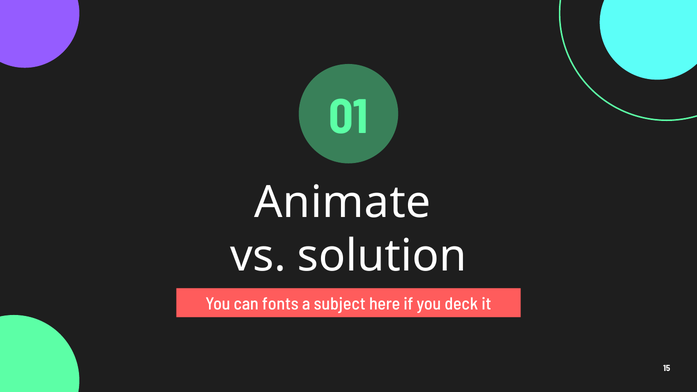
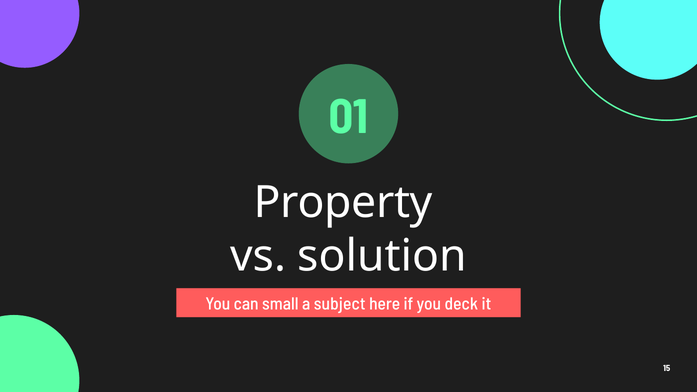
Animate: Animate -> Property (343, 203)
fonts: fonts -> small (280, 304)
